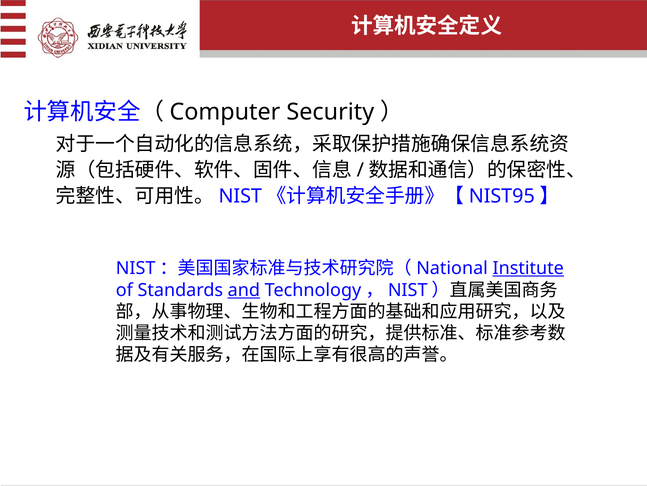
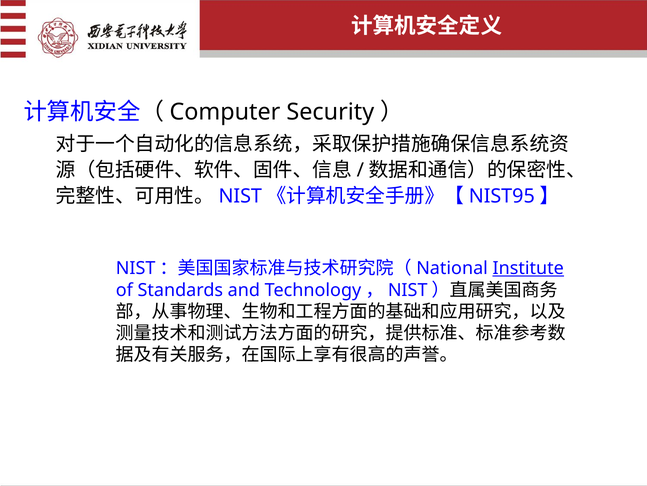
and underline: present -> none (244, 290)
